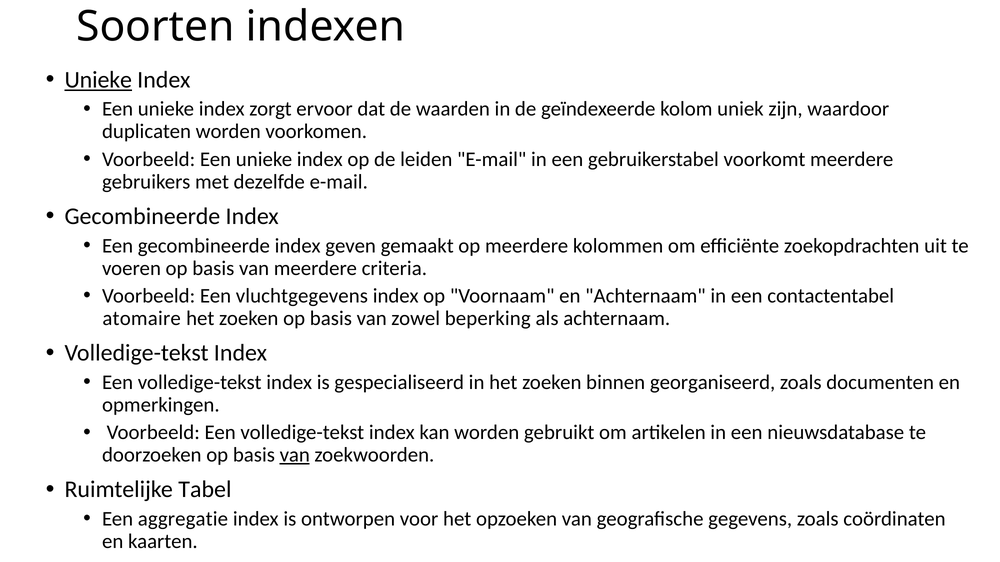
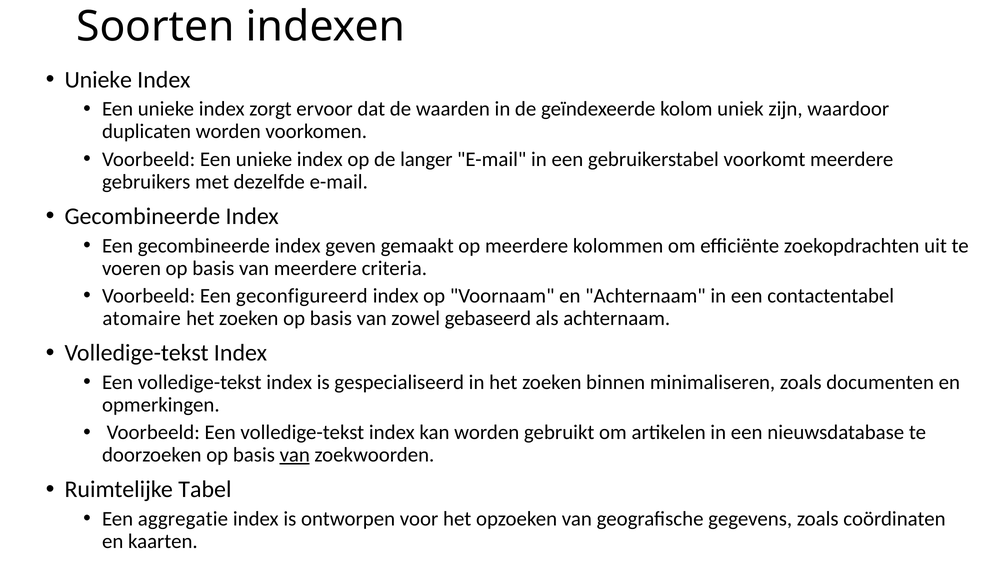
Unieke underline: present -> none (98, 80)
leiden: leiden -> langer (426, 159)
vluchtgegevens: vluchtgegevens -> geconfigureerd (302, 296)
beperking: beperking -> gebaseerd (488, 319)
georganiseerd: georganiseerd -> minimaliseren (713, 383)
